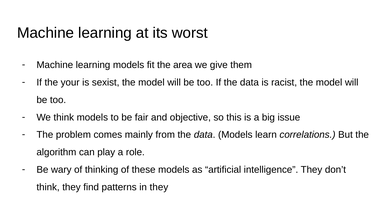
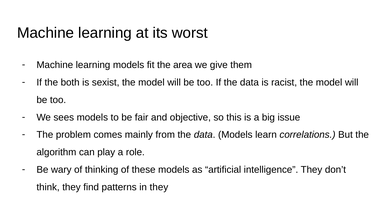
your: your -> both (70, 83)
We think: think -> sees (64, 117)
